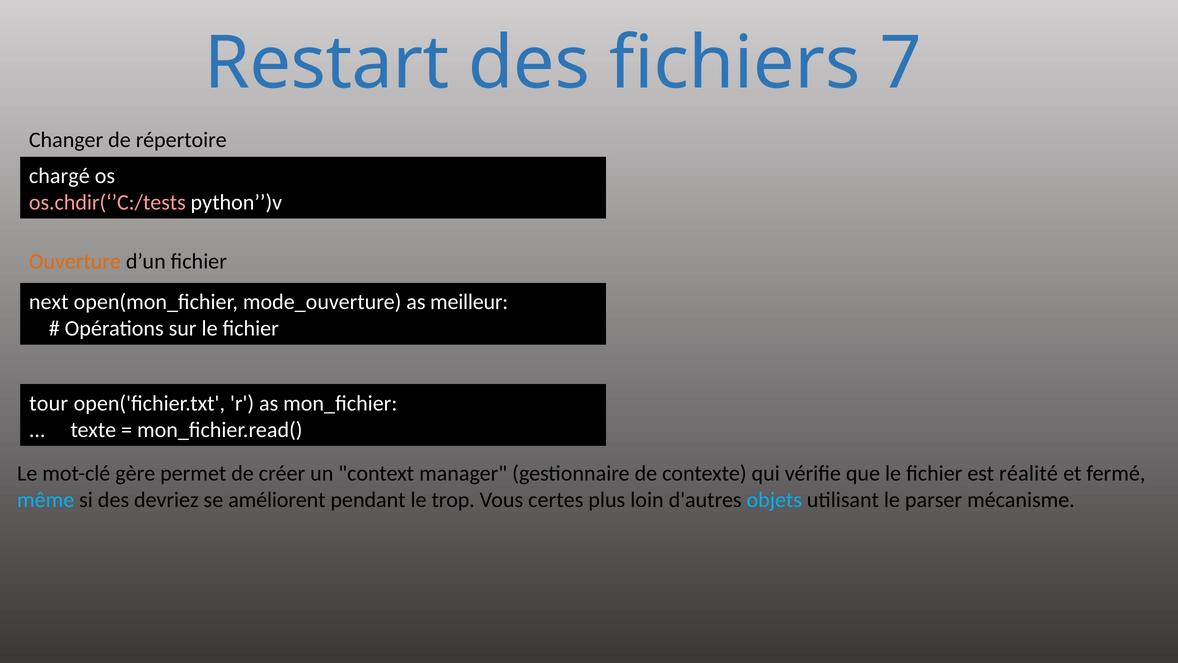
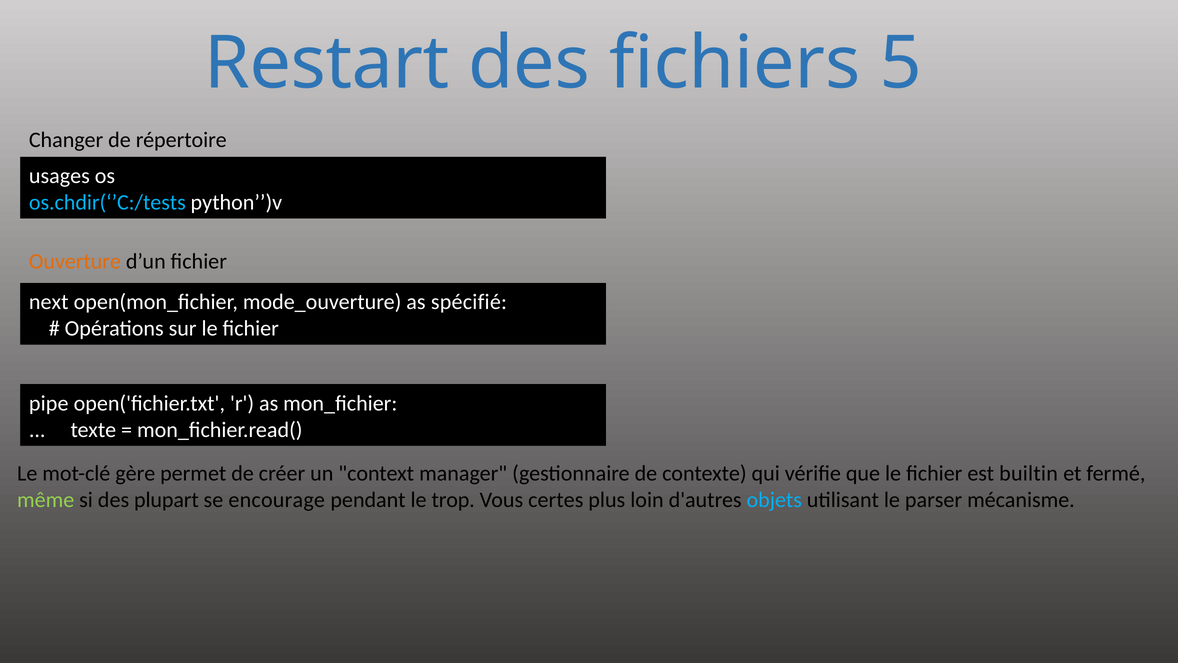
7: 7 -> 5 (901, 64)
chargé: chargé -> usages (59, 176)
os.chdir(‘’C:/tests colour: pink -> light blue (107, 202)
meilleur: meilleur -> spécifié (469, 302)
tour: tour -> pipe (49, 403)
réalité: réalité -> builtin (1029, 473)
même colour: light blue -> light green (46, 500)
devriez: devriez -> plupart (166, 500)
améliorent: améliorent -> encourage (277, 500)
